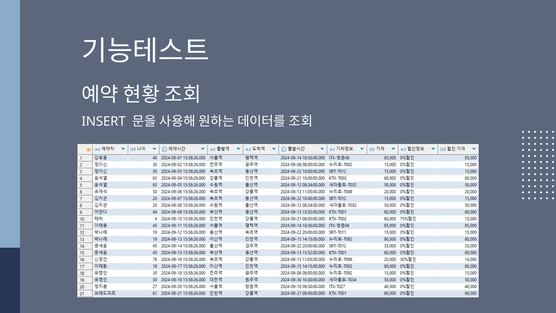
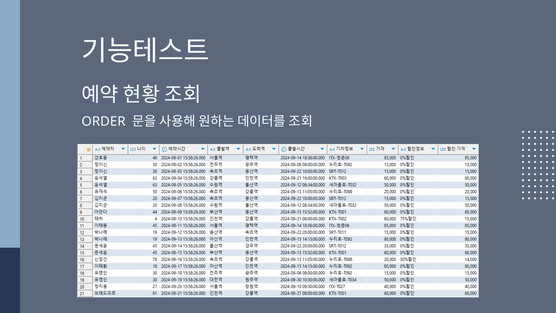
INSERT: INSERT -> ORDER (104, 121)
